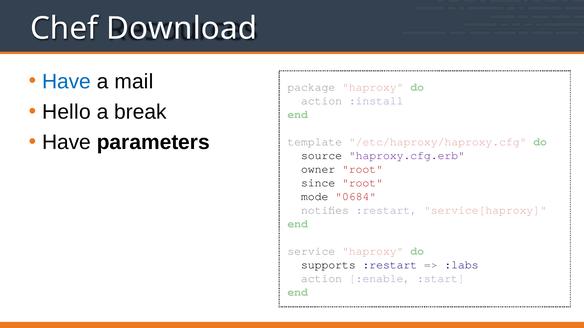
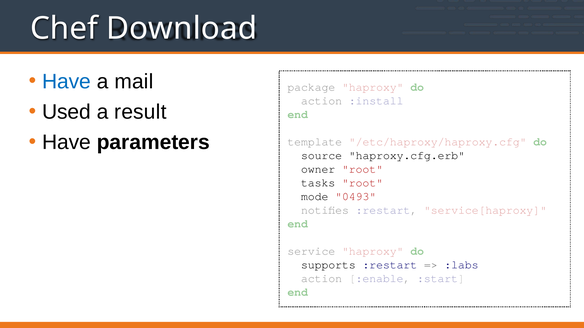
Hello: Hello -> Used (67, 112)
break: break -> result (140, 112)
haproxy.cfg.erb colour: purple -> black (407, 156)
since: since -> tasks (318, 183)
0684: 0684 -> 0493 (356, 197)
